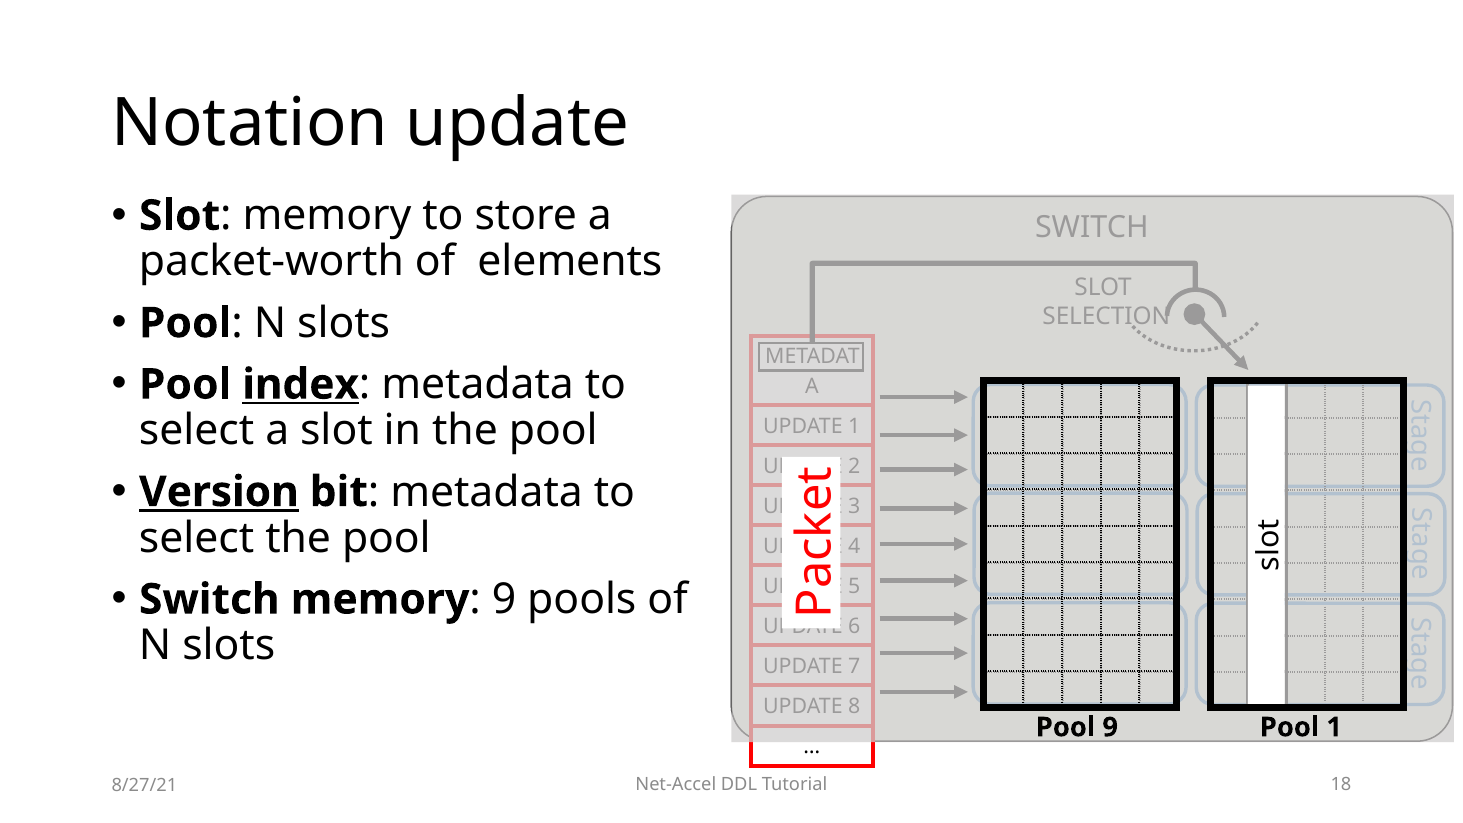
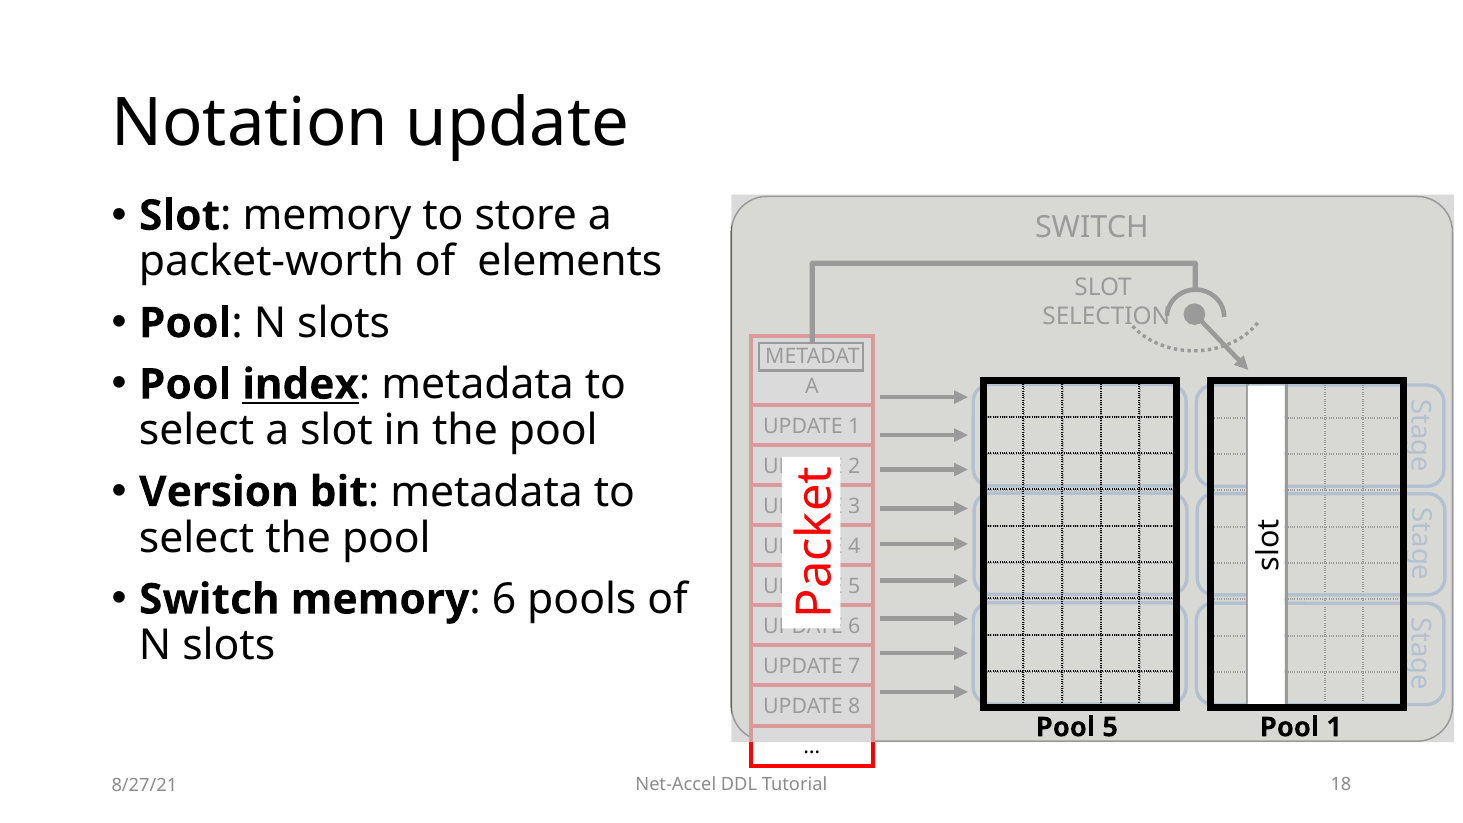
Version underline: present -> none (219, 492)
9: 9 -> 6 (504, 599)
Pool 9: 9 -> 5 (1110, 727)
